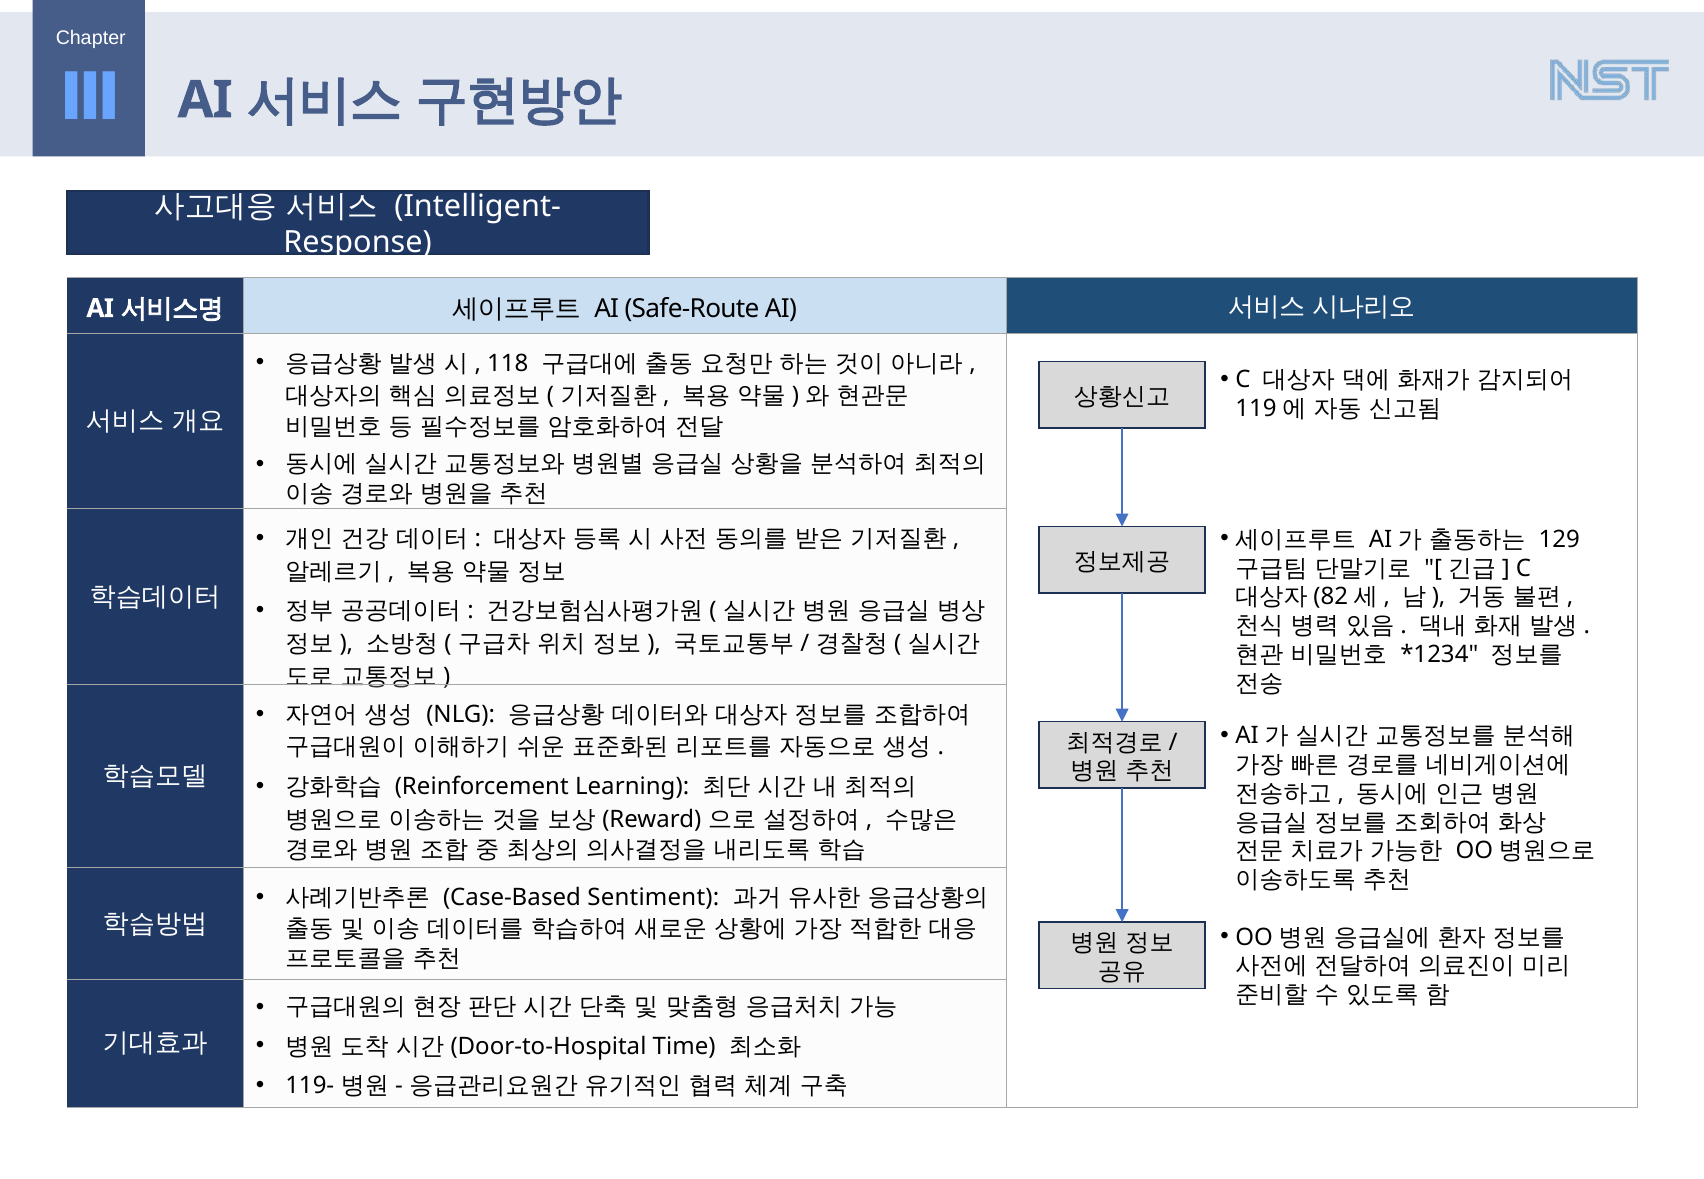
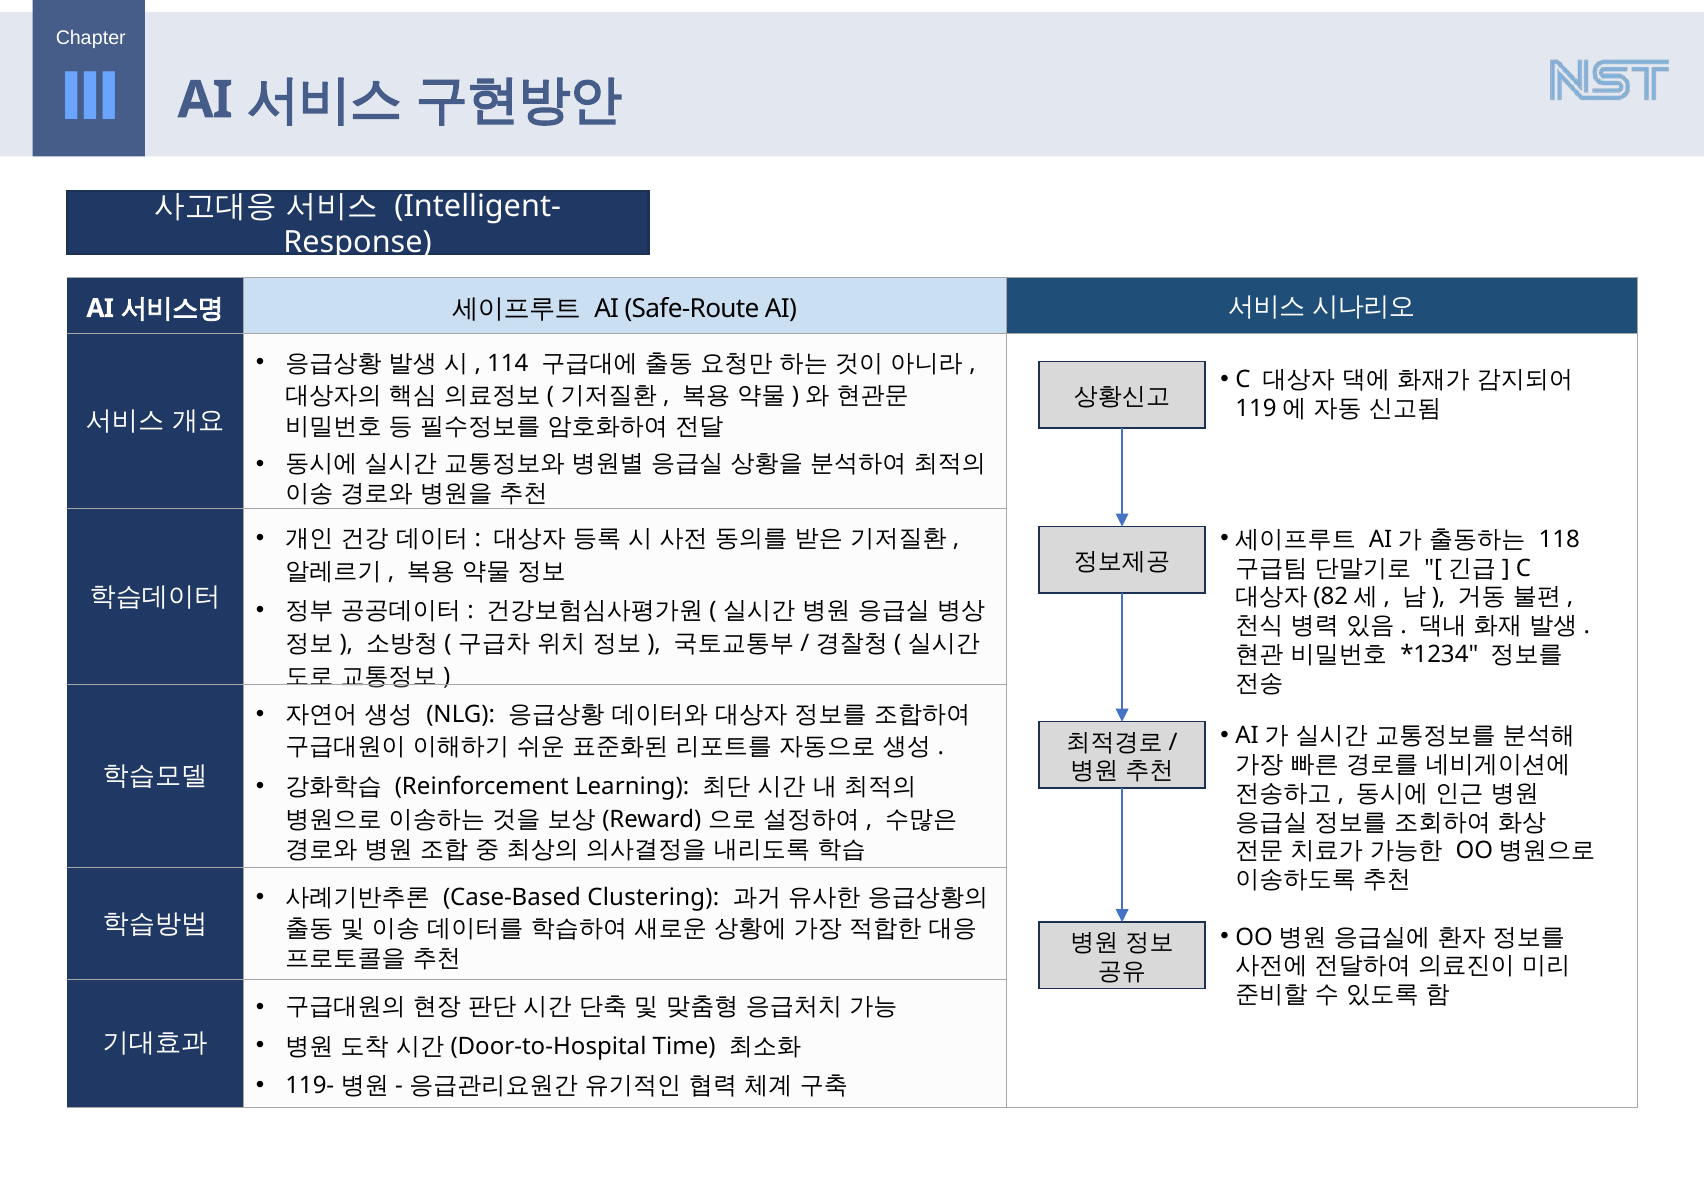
118: 118 -> 114 (508, 363)
129: 129 -> 118 (1559, 540)
Sentiment: Sentiment -> Clustering (653, 898)
